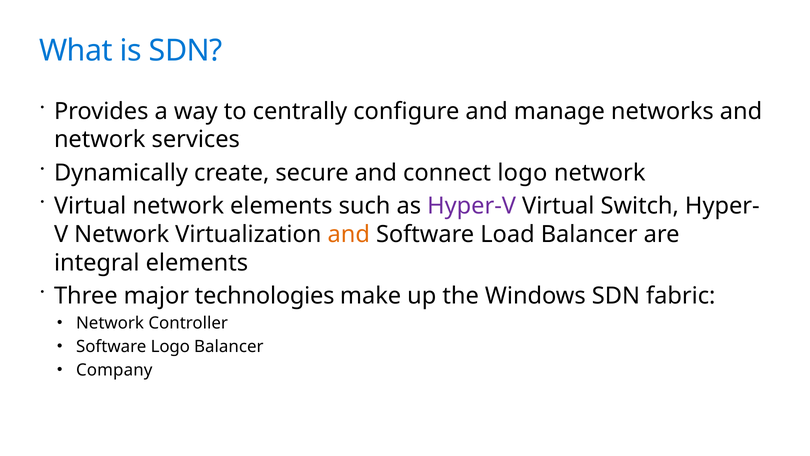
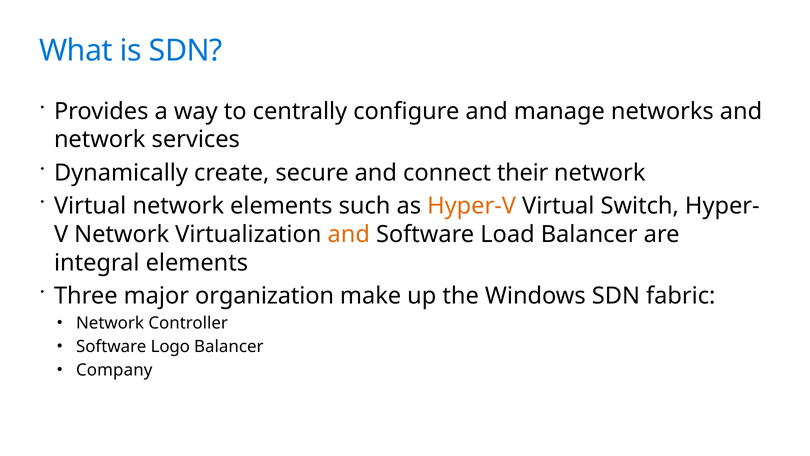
connect logo: logo -> their (523, 173)
Hyper-V colour: purple -> orange (472, 206)
technologies: technologies -> organization (265, 296)
